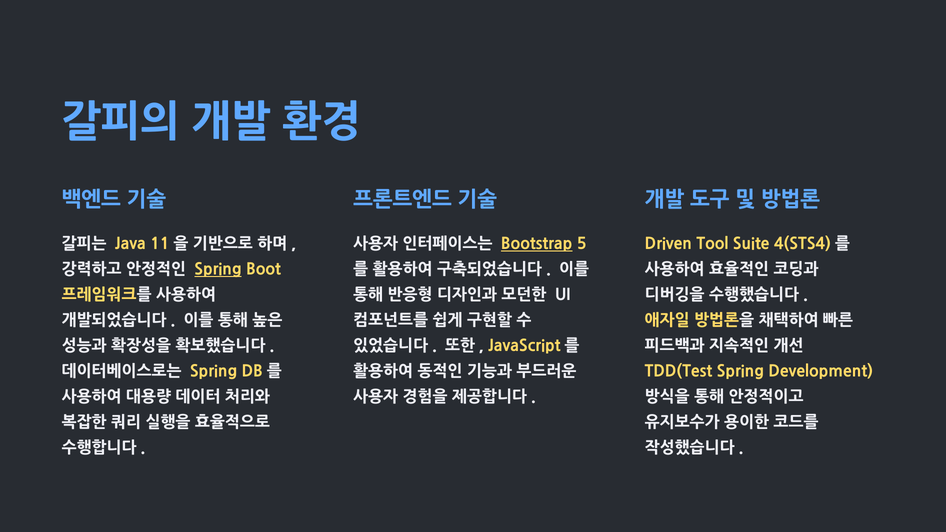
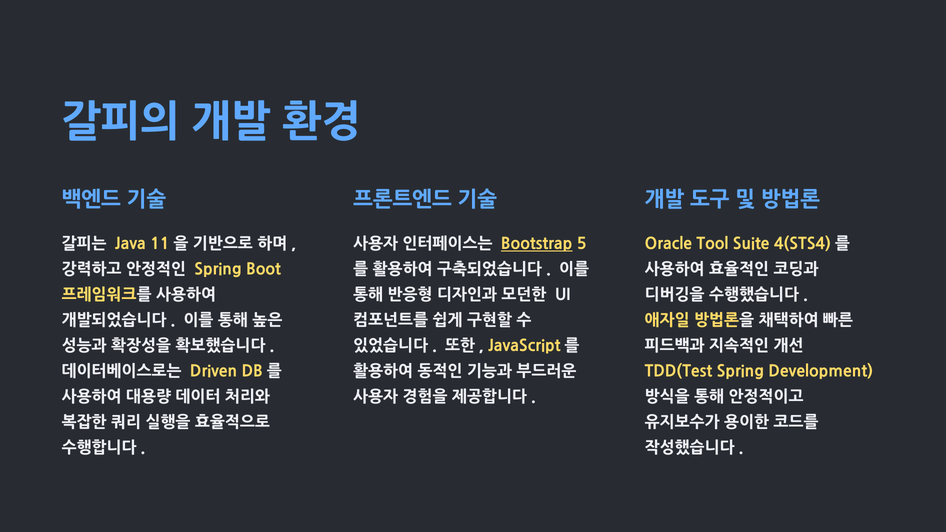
Driven: Driven -> Oracle (668, 244)
Spring underline: present -> none (218, 270)
Spring: Spring -> Driven (214, 372)
